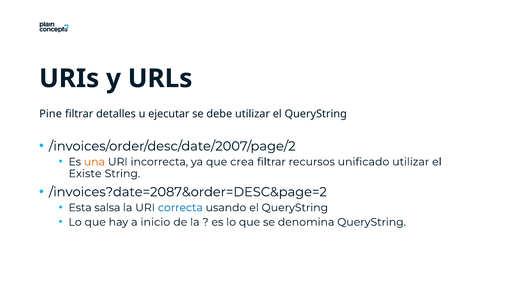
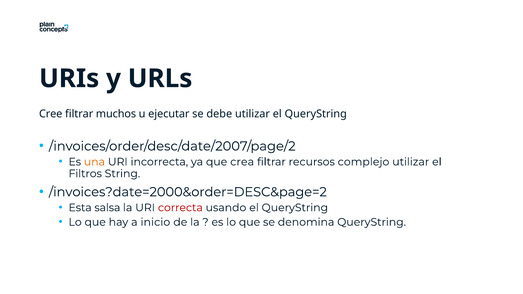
Pine: Pine -> Cree (51, 114)
detalles: detalles -> muchos (116, 114)
unificado: unificado -> complejo (364, 162)
Existe: Existe -> Filtros (85, 174)
/invoices?date=2087&order=DESC&page=2: /invoices?date=2087&order=DESC&page=2 -> /invoices?date=2000&order=DESC&page=2 (188, 192)
correcta colour: blue -> red (180, 208)
